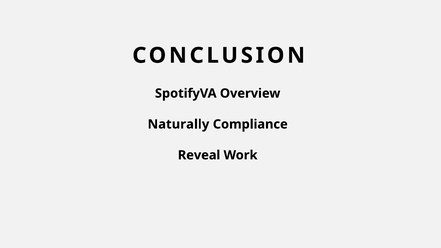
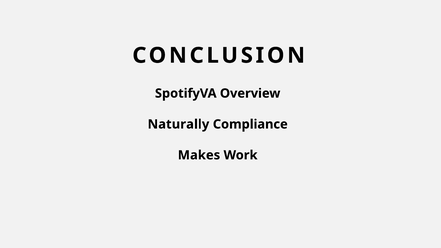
Reveal: Reveal -> Makes (199, 155)
